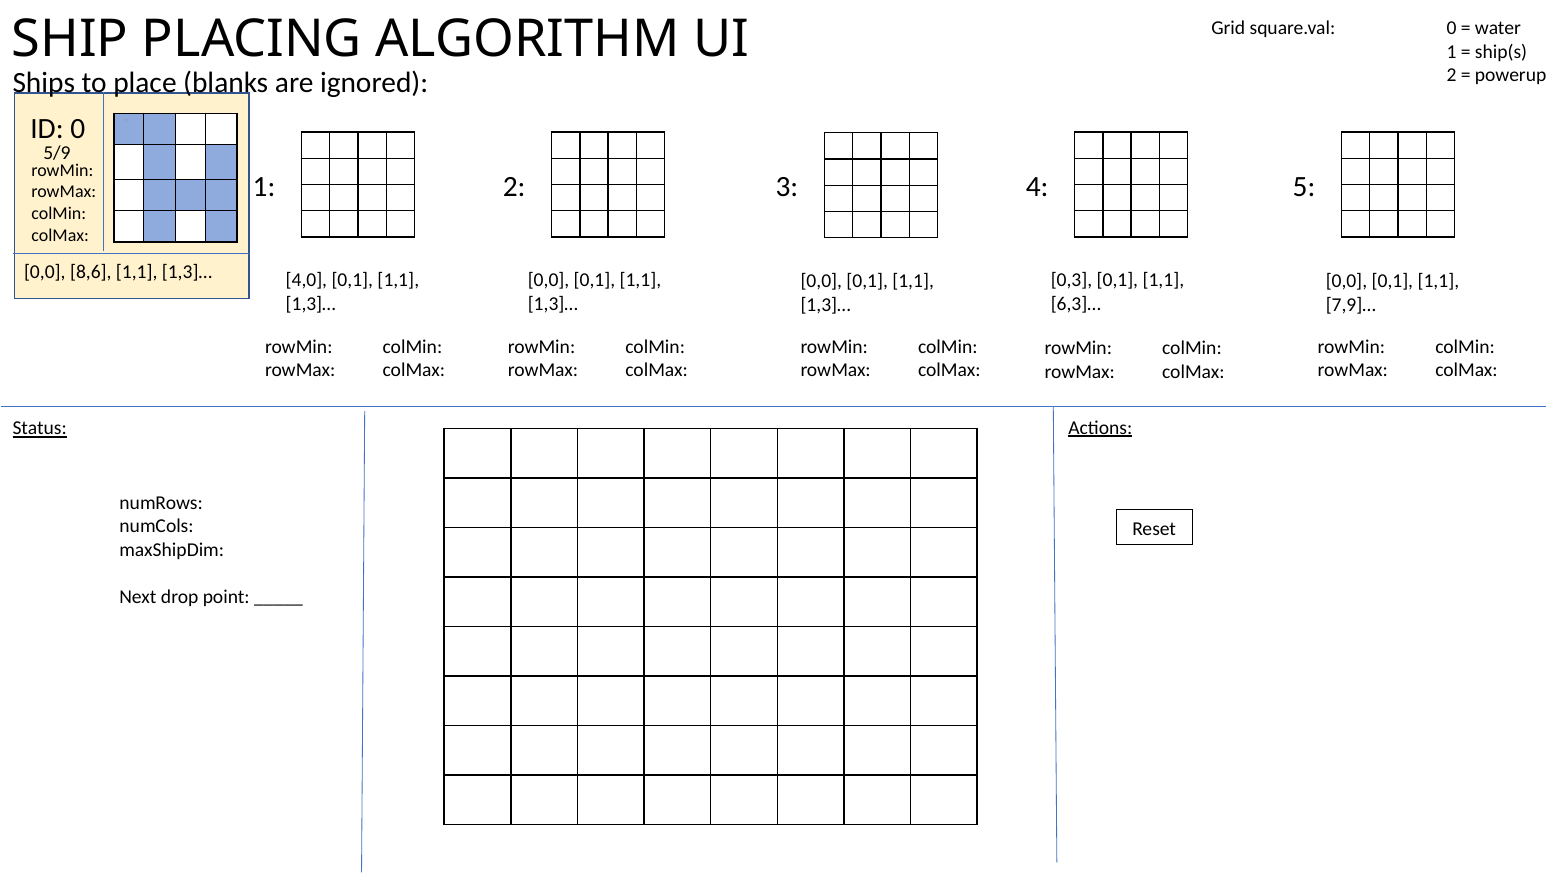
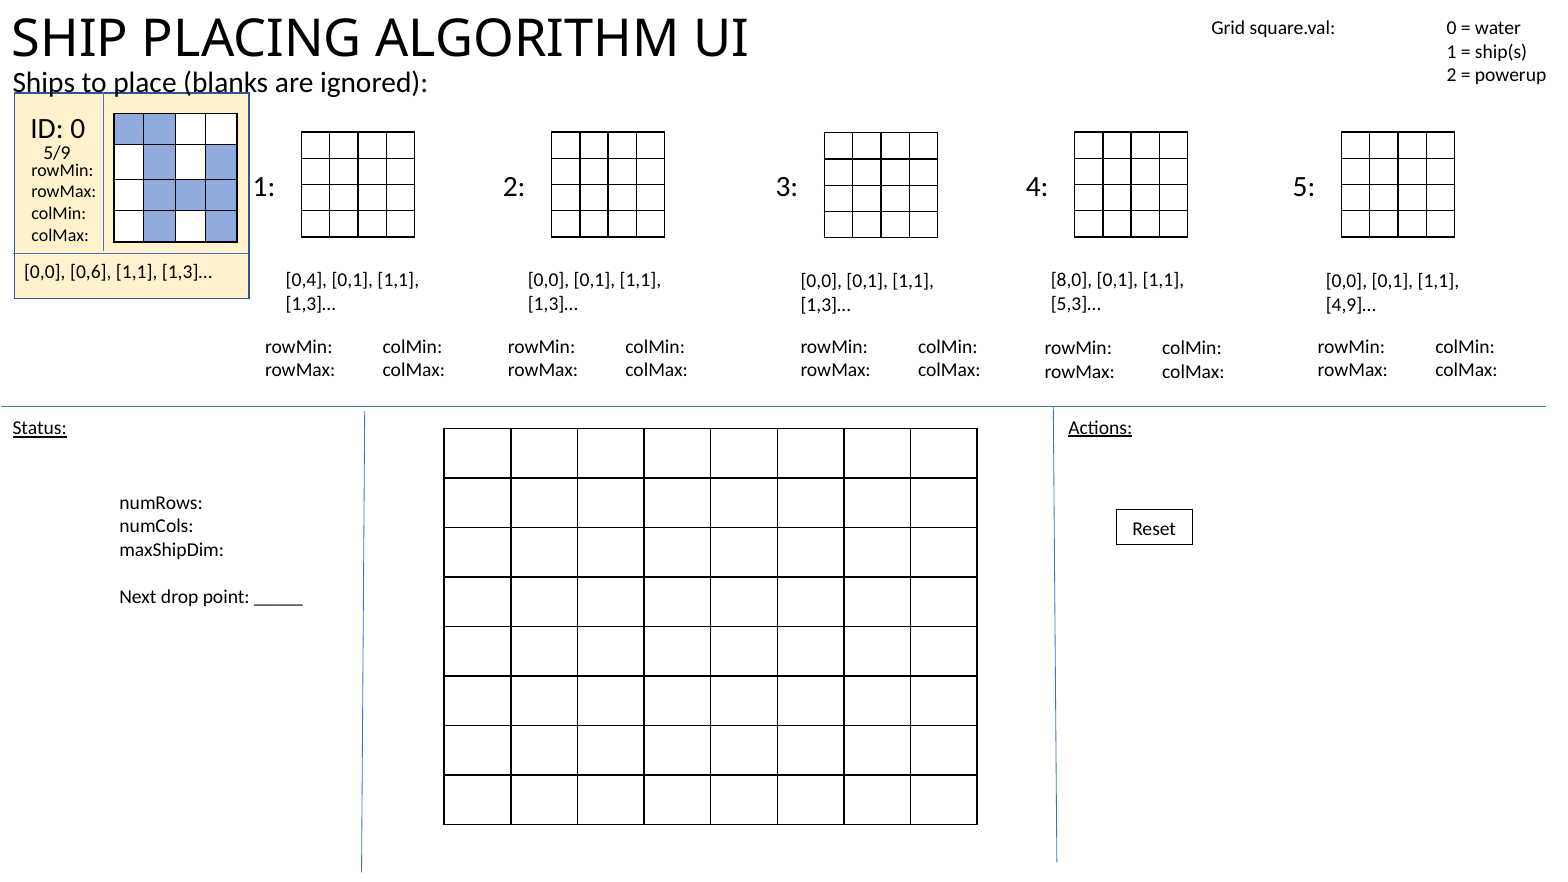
8,6: 8,6 -> 0,6 (91, 272)
4,0: 4,0 -> 0,4 (306, 280)
0,3: 0,3 -> 8,0 (1071, 280)
6,3]…: 6,3]… -> 5,3]… (1076, 304)
7,9]…: 7,9]… -> 4,9]… (1351, 305)
